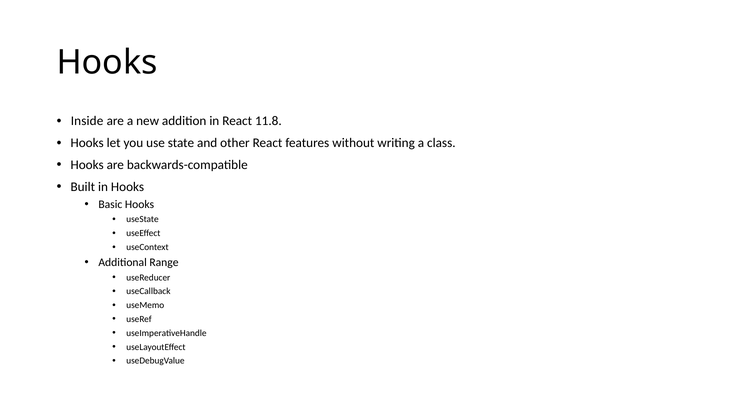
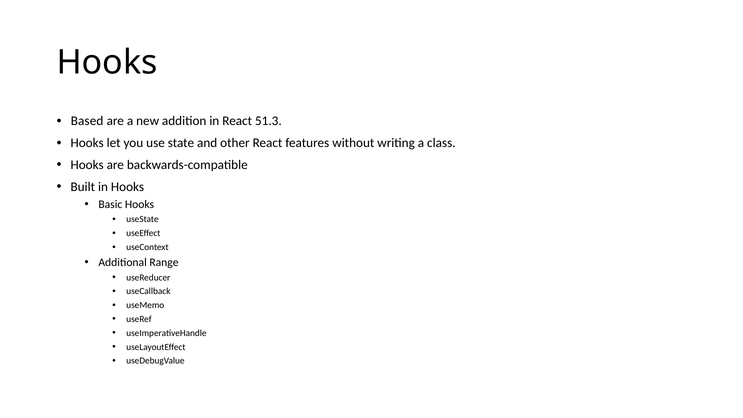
Inside: Inside -> Based (87, 121)
11.8: 11.8 -> 51.3 (268, 121)
